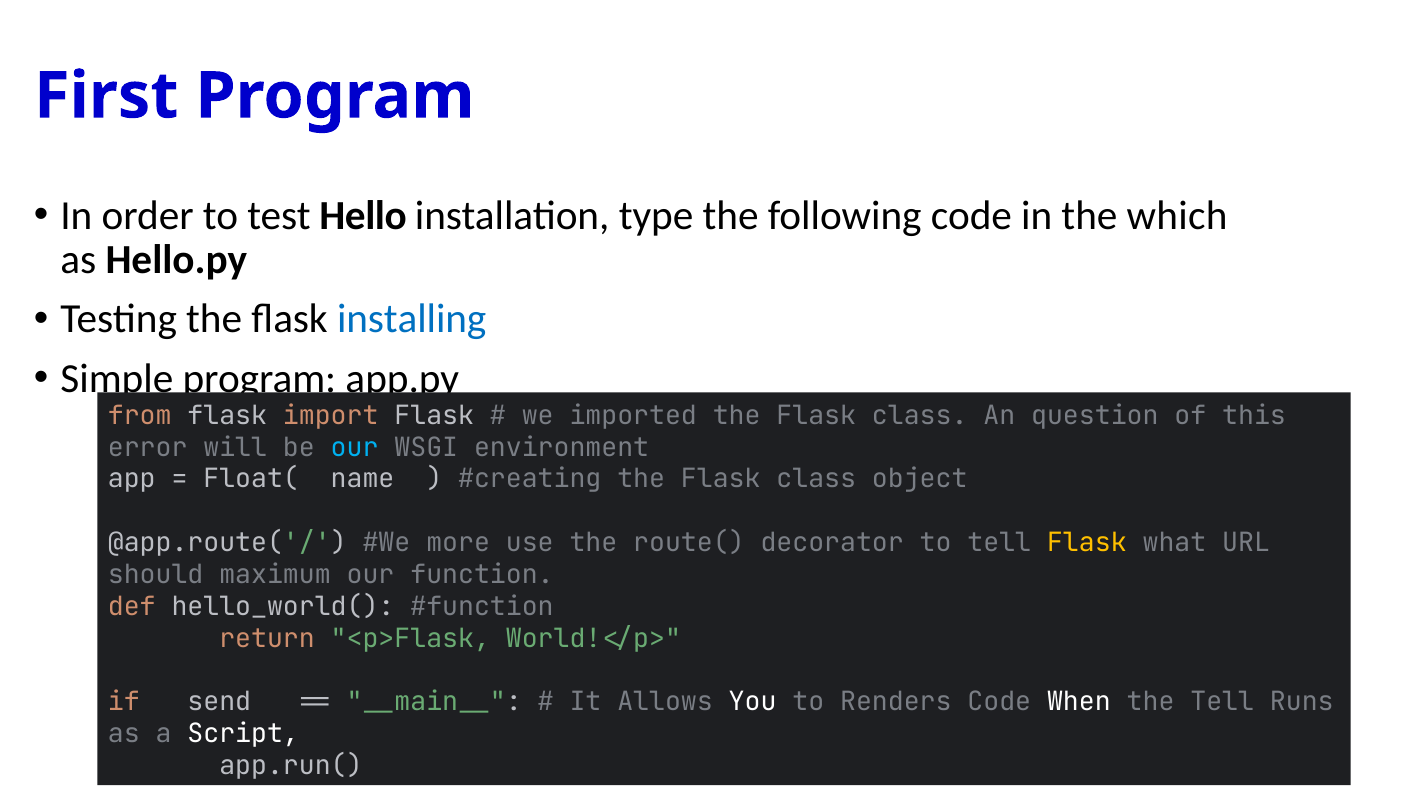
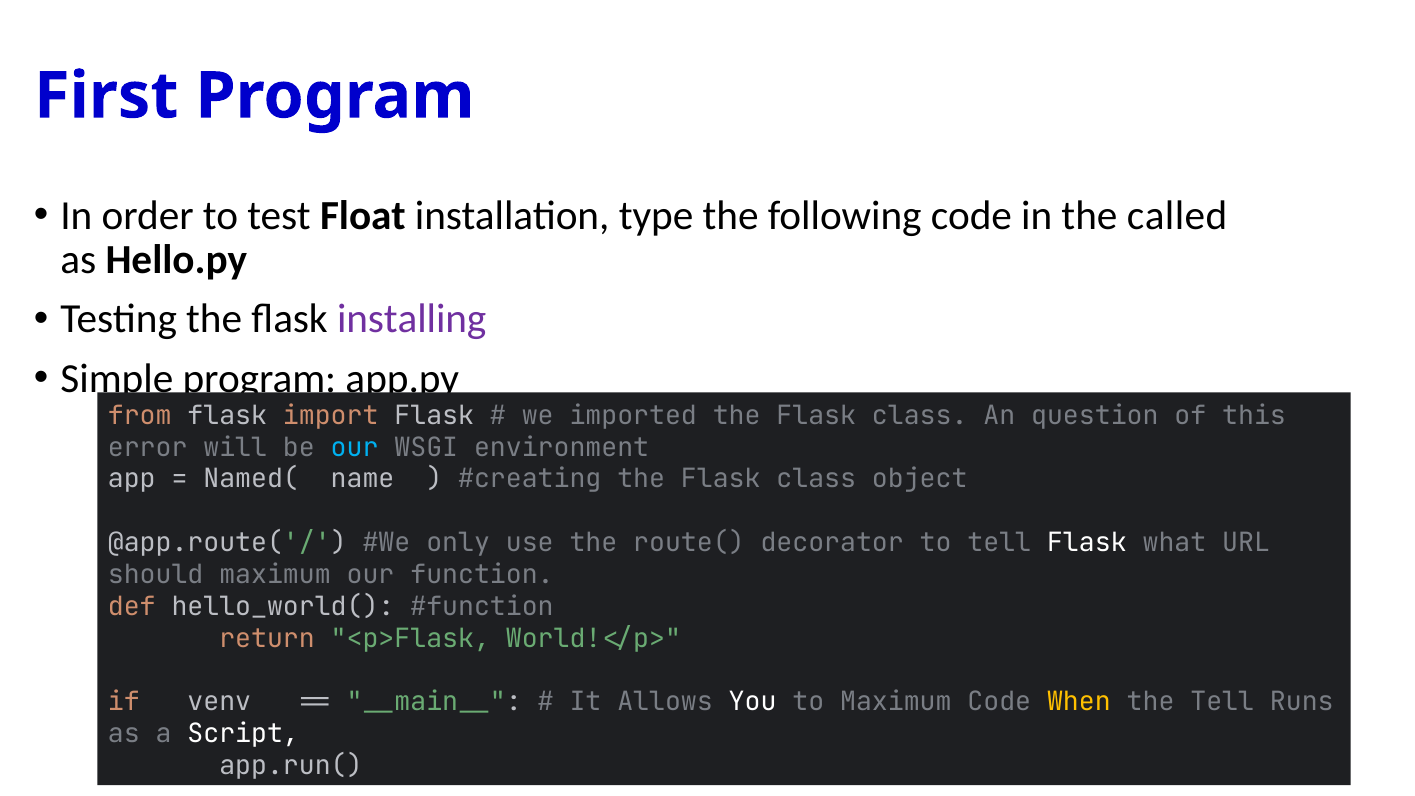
Hello: Hello -> Float (363, 216)
which: which -> called (1177, 216)
installing colour: blue -> purple (412, 319)
Float(__name__: Float(__name__ -> Named(__name__ (323, 479)
more: more -> only (458, 543)
Flask colour: yellow -> white (1087, 543)
__send__: __send__ -> __venv__ (219, 702)
to Renders: Renders -> Maximum (896, 702)
When colour: white -> yellow (1079, 702)
